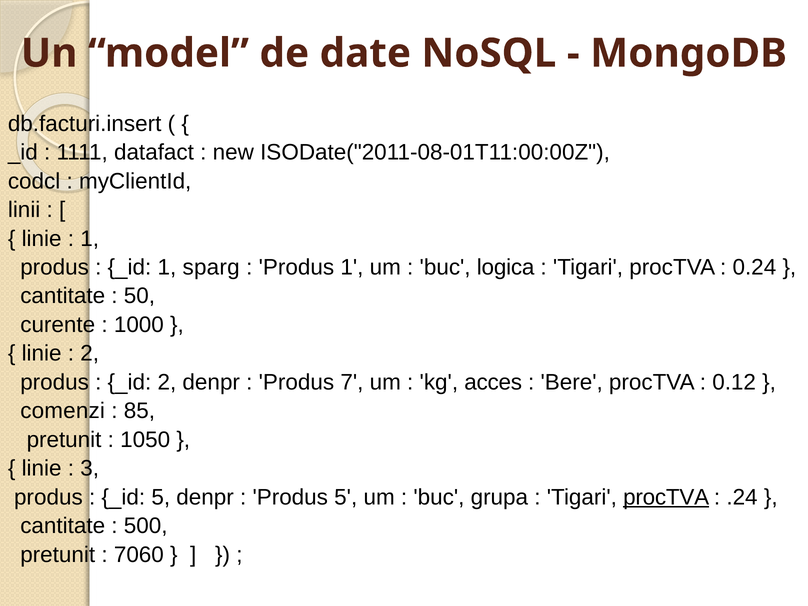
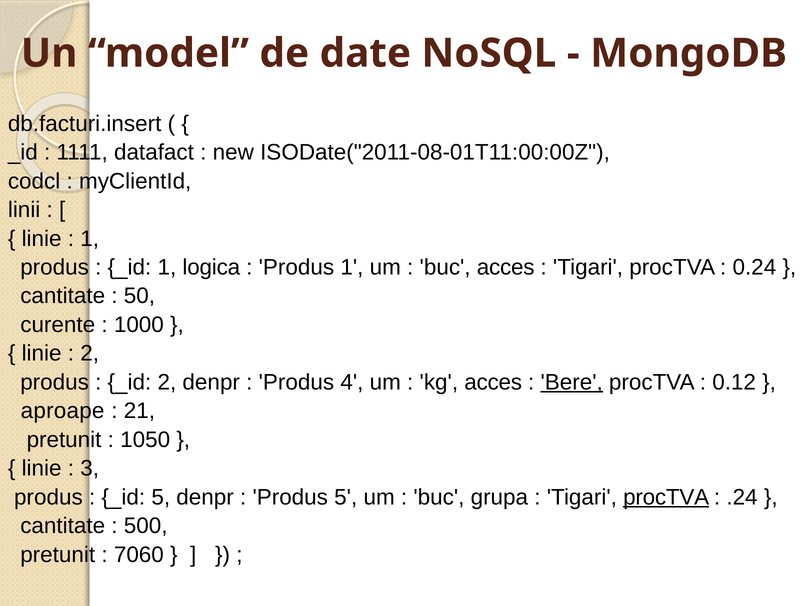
sparg: sparg -> logica (211, 267)
buc logica: logica -> acces (506, 267)
7: 7 -> 4 (352, 382)
Bere underline: none -> present (572, 382)
comenzi: comenzi -> aproape (63, 411)
85: 85 -> 21 (139, 411)
